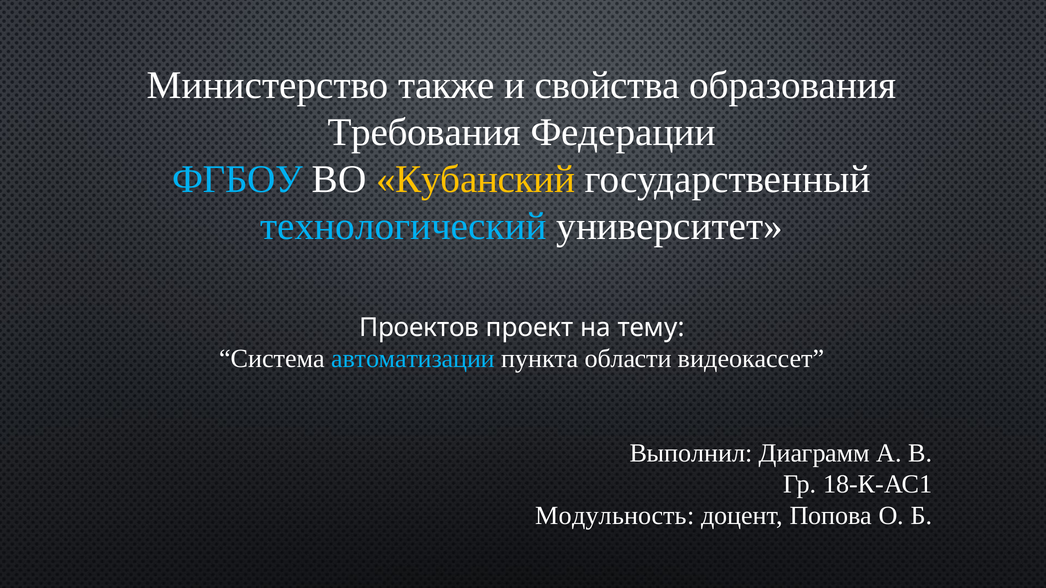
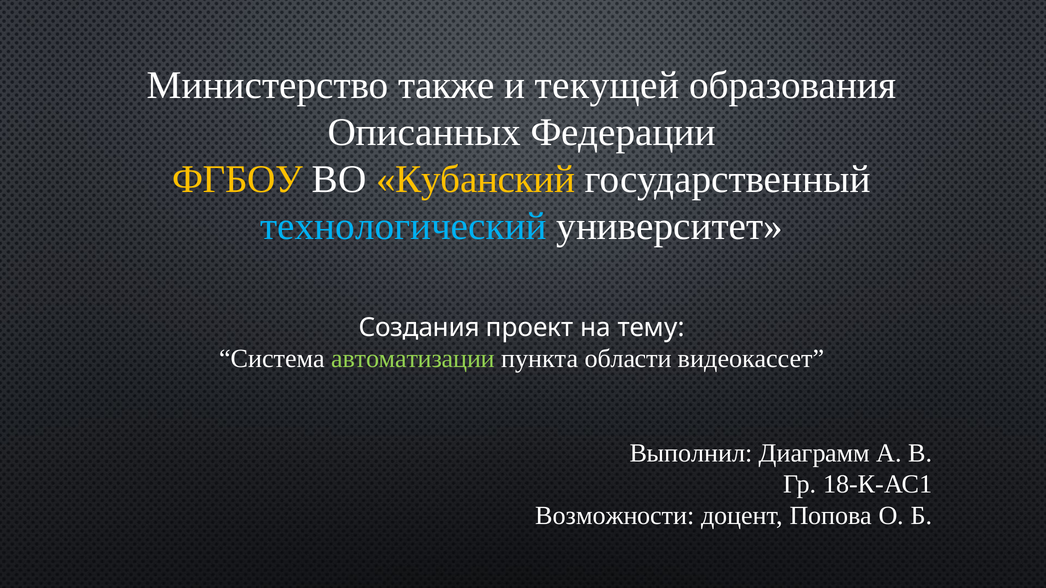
свойства: свойства -> текущей (607, 85)
Требования: Требования -> Описанных (424, 132)
ФГБОУ colour: light blue -> yellow (238, 180)
Проектов: Проектов -> Создания (419, 328)
автоматизации colour: light blue -> light green (413, 359)
Модульность: Модульность -> Возможности (615, 516)
